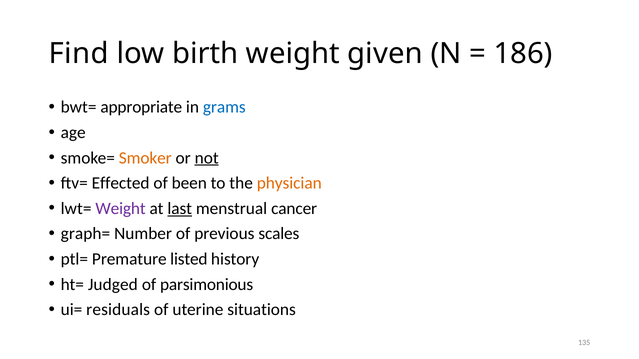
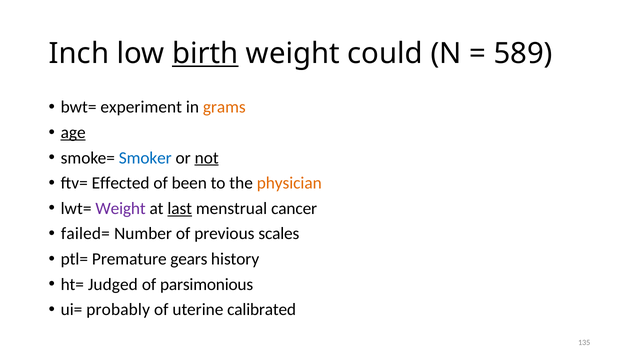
Find: Find -> Inch (79, 54)
birth underline: none -> present (205, 54)
given: given -> could (385, 54)
186: 186 -> 589 (523, 54)
appropriate: appropriate -> experiment (141, 107)
grams colour: blue -> orange (224, 107)
age underline: none -> present (73, 133)
Smoker colour: orange -> blue (145, 158)
graph=: graph= -> failed= (85, 234)
listed: listed -> gears (189, 259)
residuals: residuals -> probably (118, 310)
situations: situations -> calibrated (262, 310)
